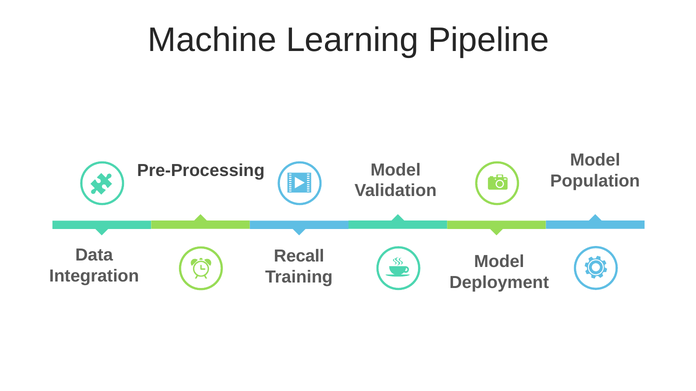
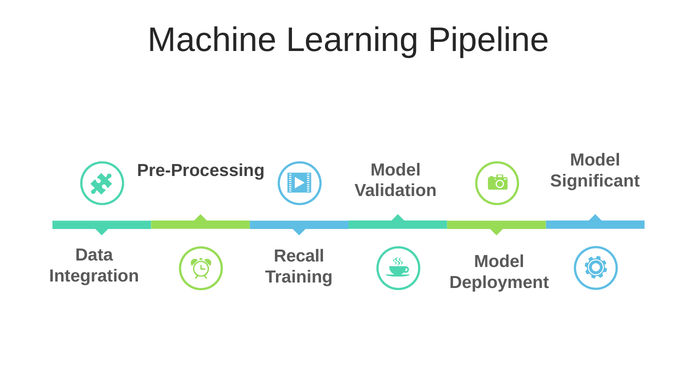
Population: Population -> Significant (595, 181)
